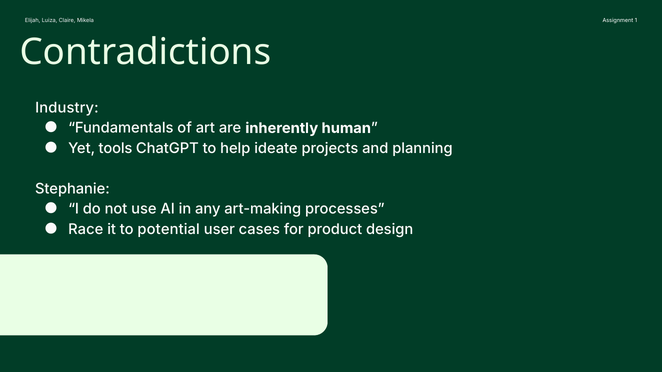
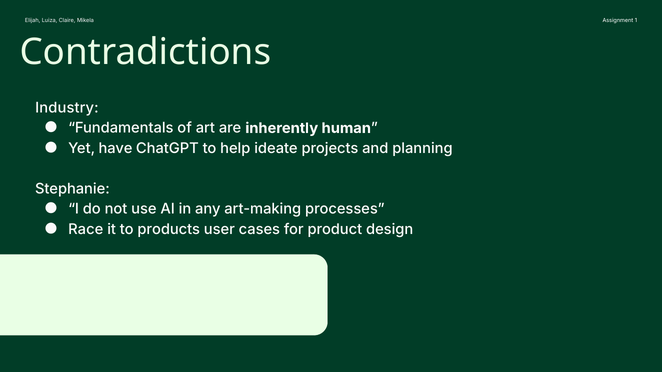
tools: tools -> have (115, 149)
potential: potential -> products (169, 230)
